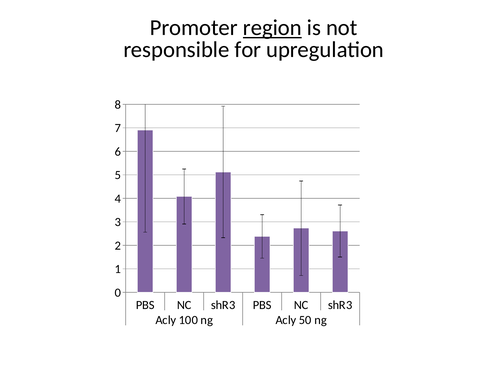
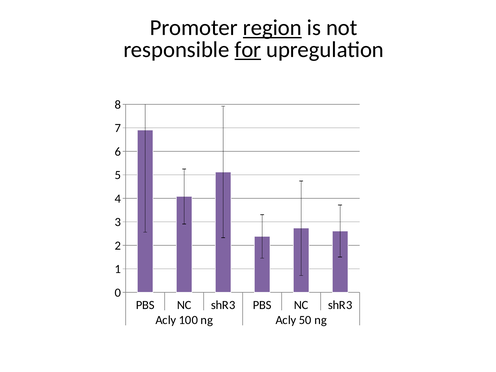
for underline: none -> present (248, 50)
